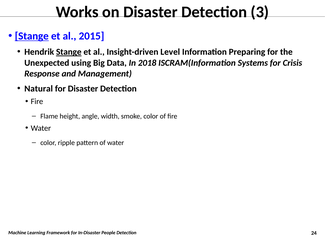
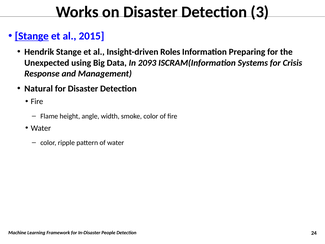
Stange underline: present -> none (69, 52)
Level: Level -> Roles (170, 52)
2018: 2018 -> 2093 (147, 63)
